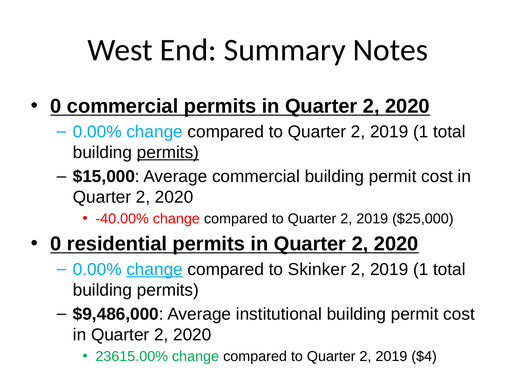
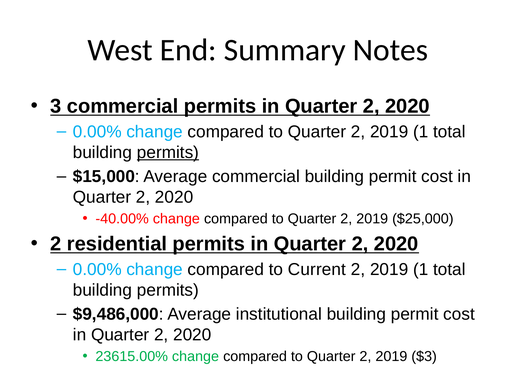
0: 0 -> 3 (56, 106)
0: 0 -> 2 (56, 244)
change underline: present -> none (155, 270)
Skinker: Skinker -> Current (317, 270)
$4: $4 -> $3 (424, 356)
